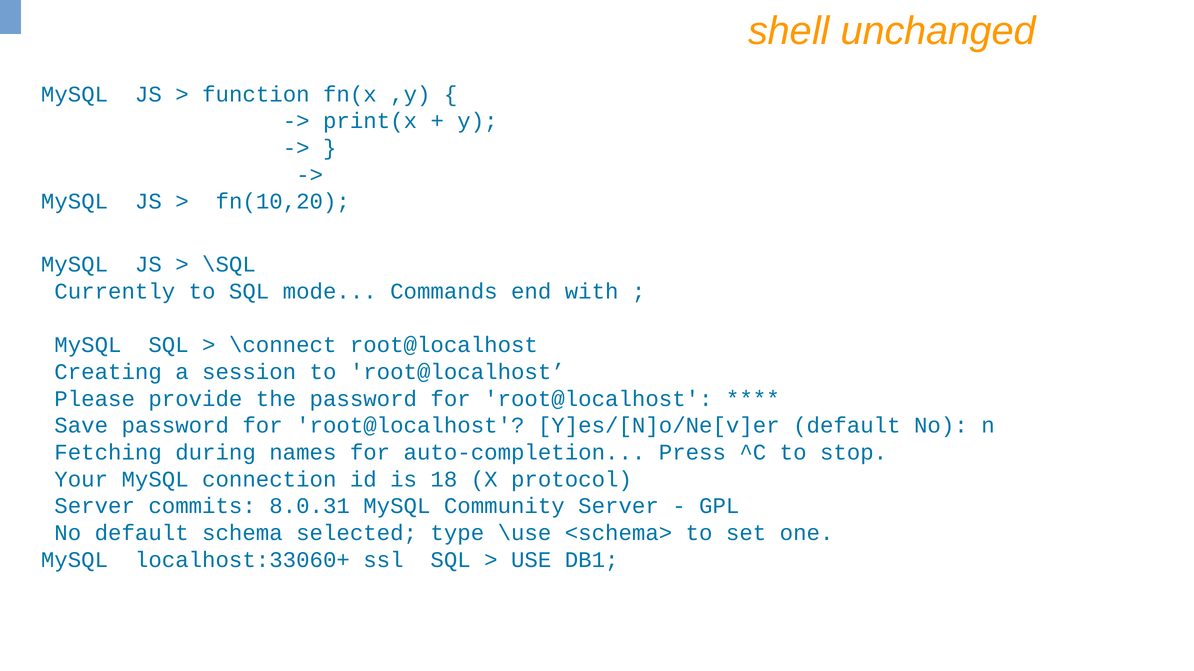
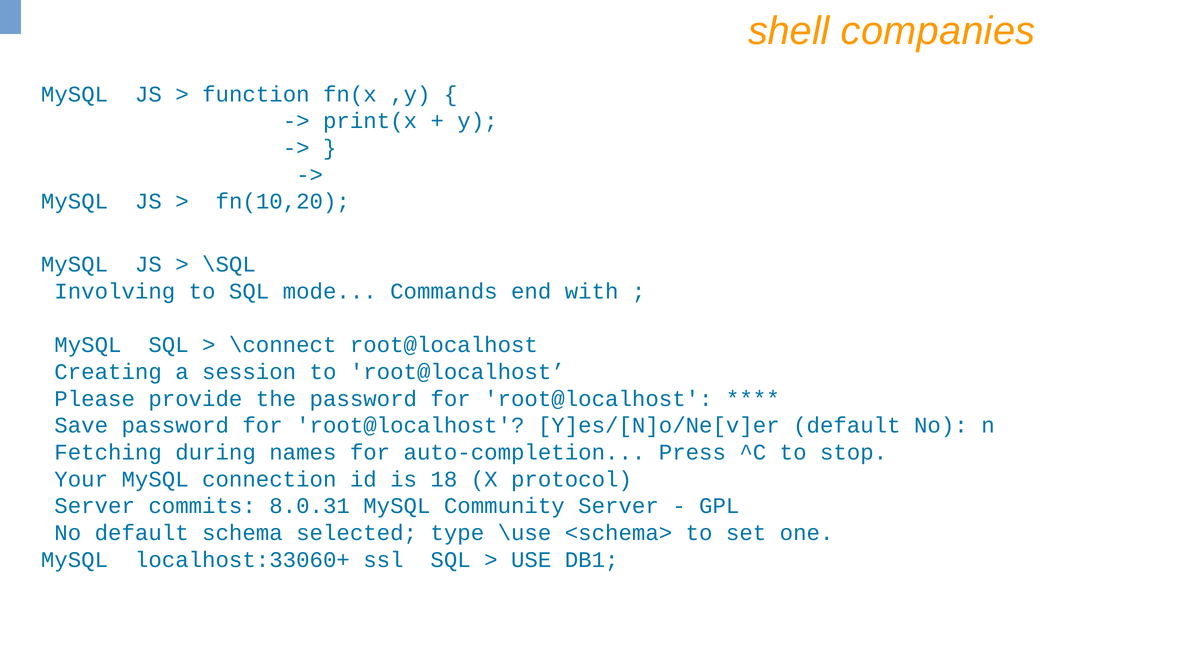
unchanged: unchanged -> companies (938, 31)
Currently: Currently -> Involving (115, 292)
